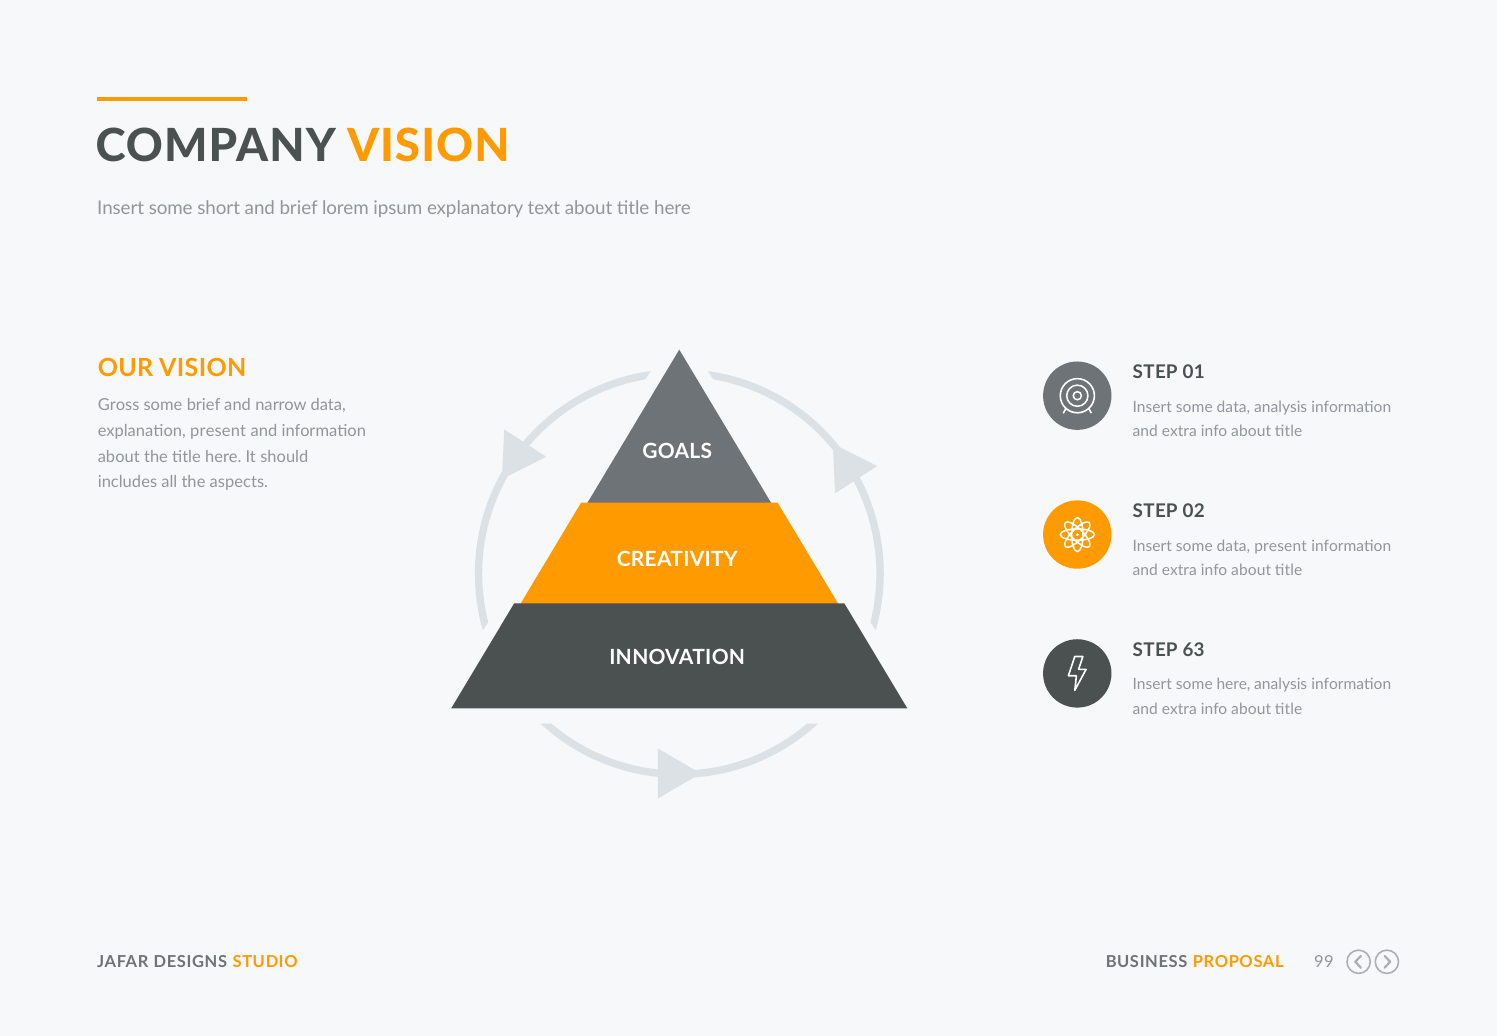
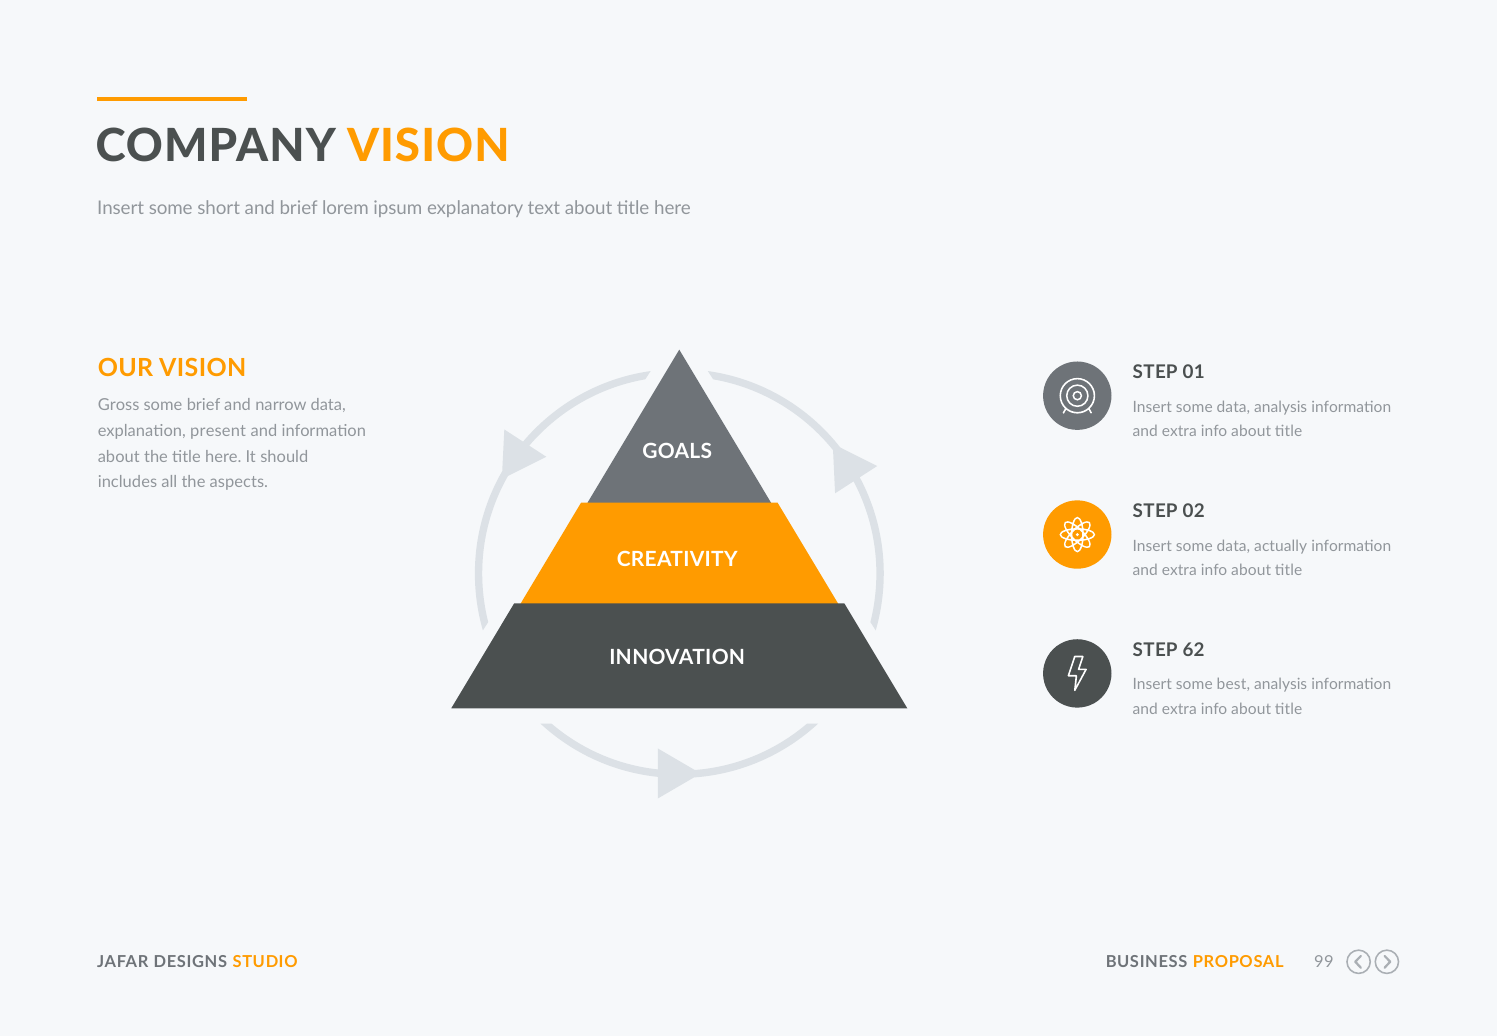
data present: present -> actually (1281, 546)
63: 63 -> 62 (1194, 650)
some here: here -> best (1233, 685)
